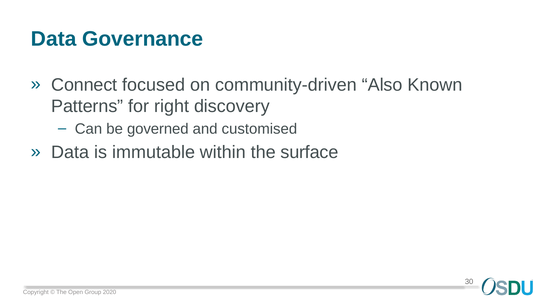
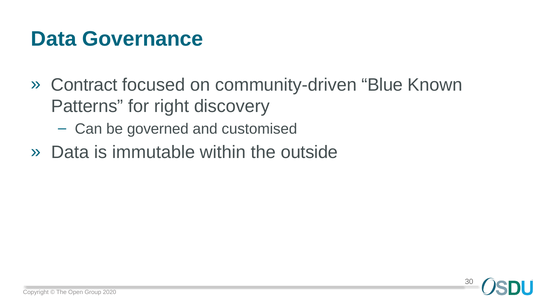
Connect: Connect -> Contract (84, 85)
Also: Also -> Blue (382, 85)
surface: surface -> outside (309, 152)
